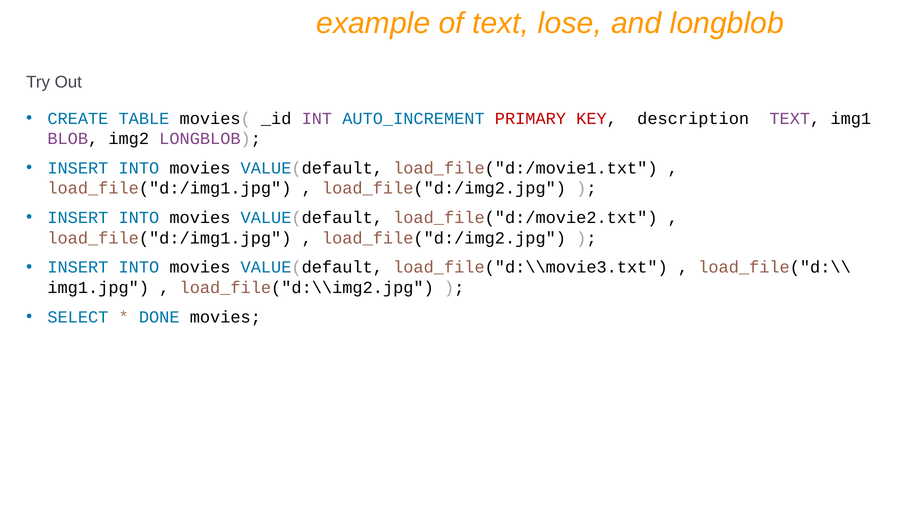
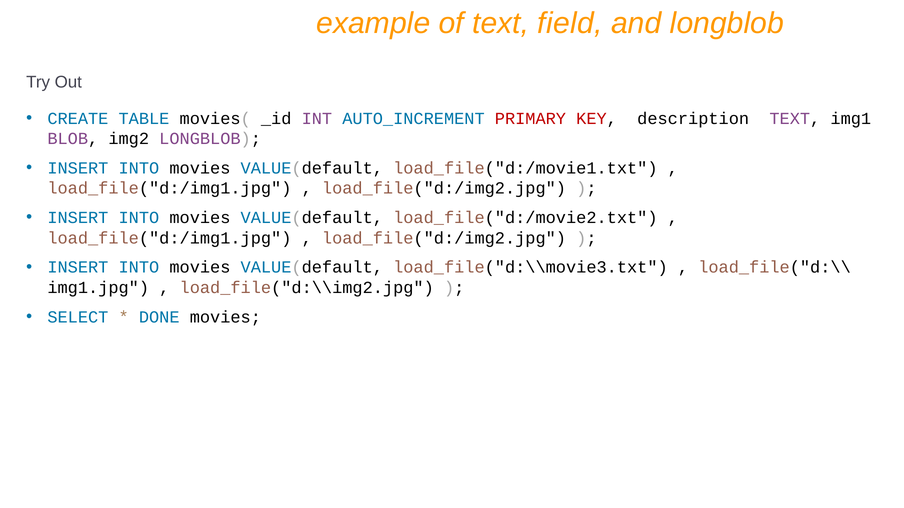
lose: lose -> field (570, 24)
